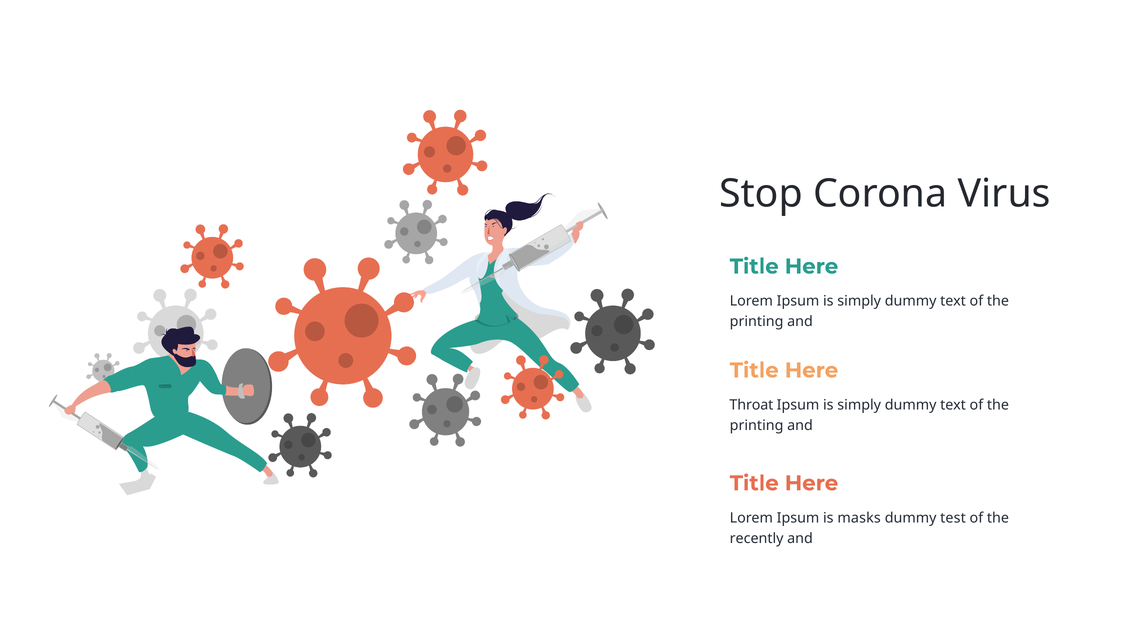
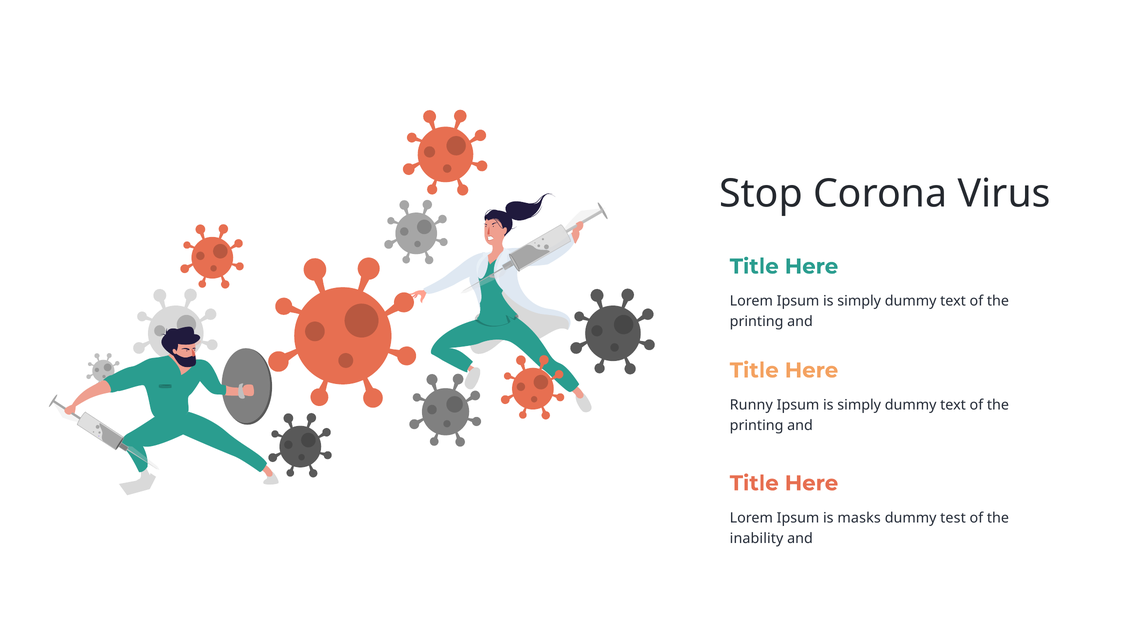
Throat: Throat -> Runny (751, 405)
recently: recently -> inability (757, 539)
